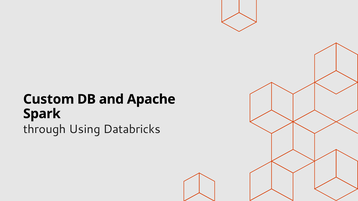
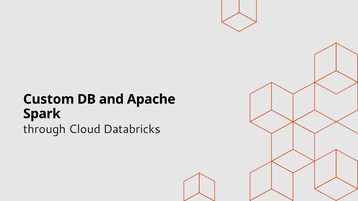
Using: Using -> Cloud (85, 129)
